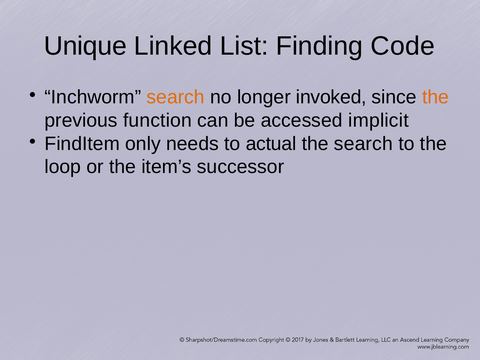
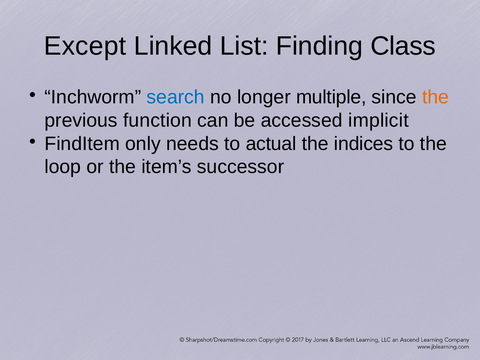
Unique: Unique -> Except (85, 46)
Code: Code -> Class (403, 46)
search colour: orange -> blue (176, 97)
invoked: invoked -> multiple (331, 97)
the search: search -> indices (364, 144)
